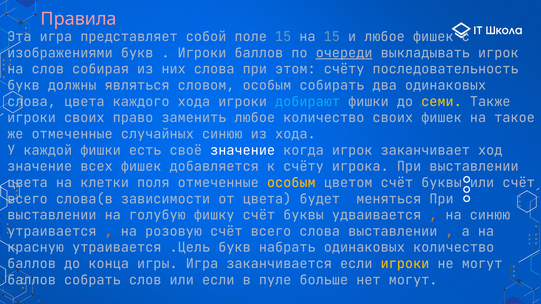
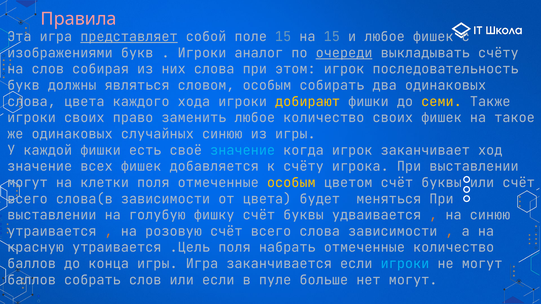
представляет underline: none -> present (129, 37)
Игроки баллов: баллов -> аналог (259, 53)
выкладывать игрок: игрок -> счёту (498, 53)
этом счёту: счёту -> игрок (344, 69)
добирают colour: light blue -> yellow (308, 102)
же отмеченные: отмеченные -> одинаковых (72, 134)
из хода: хода -> игры (295, 134)
значение colour: white -> light blue (243, 150)
цвета: цвета -> могут (27, 183)
слова выставлении: выставлении -> зависимости (393, 232)
.Цель букв: букв -> поля (234, 248)
набрать одинаковых: одинаковых -> отмеченные (364, 248)
игроки colour: yellow -> light blue (405, 264)
